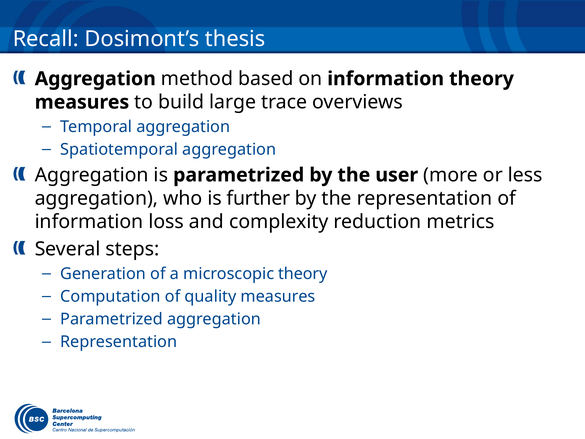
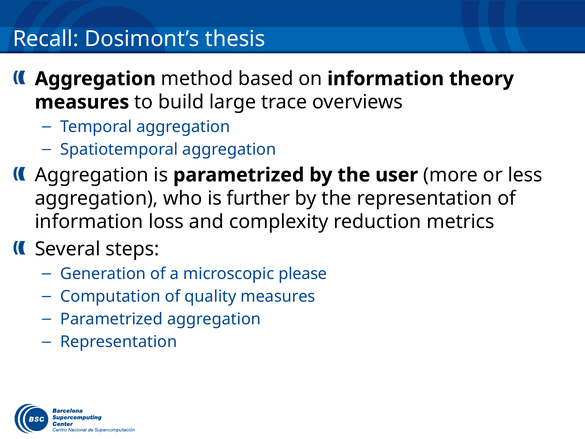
microscopic theory: theory -> please (303, 273)
